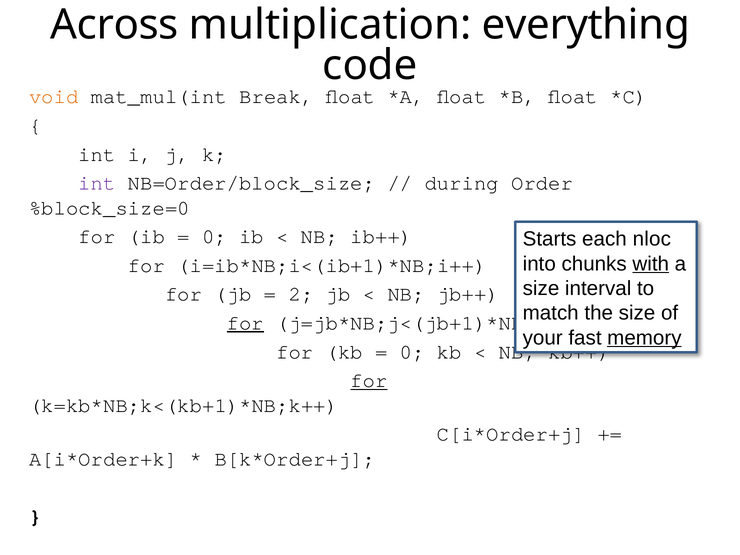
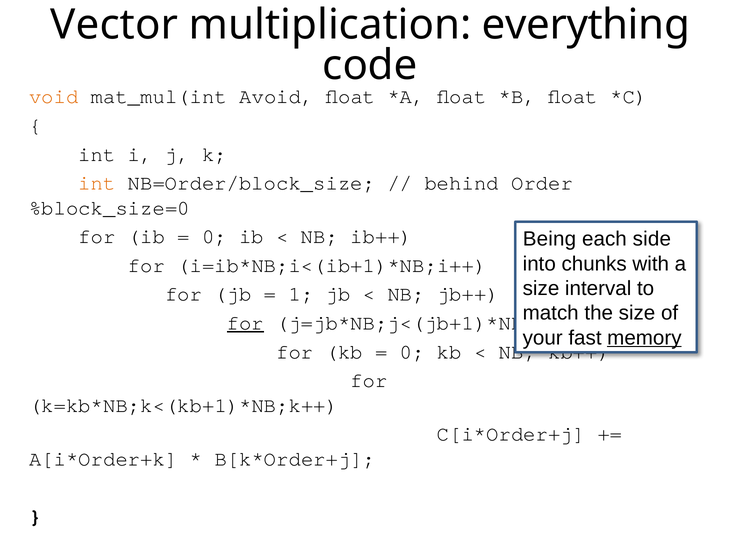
Across: Across -> Vector (114, 25)
Break: Break -> Avoid (276, 97)
int colour: purple -> orange (97, 183)
during: during -> behind (462, 183)
Starts: Starts -> Being (549, 239)
nloc: nloc -> side (652, 239)
with underline: present -> none (651, 264)
2: 2 -> 1 (301, 294)
for underline: present -> none (369, 381)
